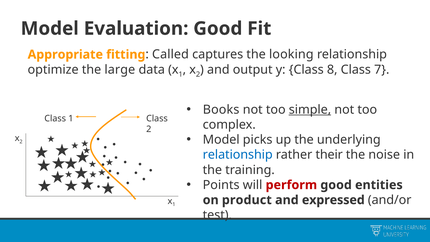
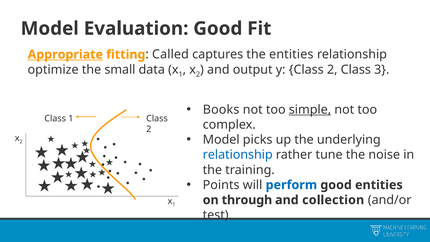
Appropriate underline: none -> present (65, 54)
the looking: looking -> entities (291, 54)
large: large -> small (120, 70)
y Class 8: 8 -> 2 (332, 70)
7: 7 -> 3 (382, 70)
their: their -> tune (329, 155)
perform colour: red -> blue (291, 185)
product: product -> through (247, 200)
expressed: expressed -> collection (333, 200)
